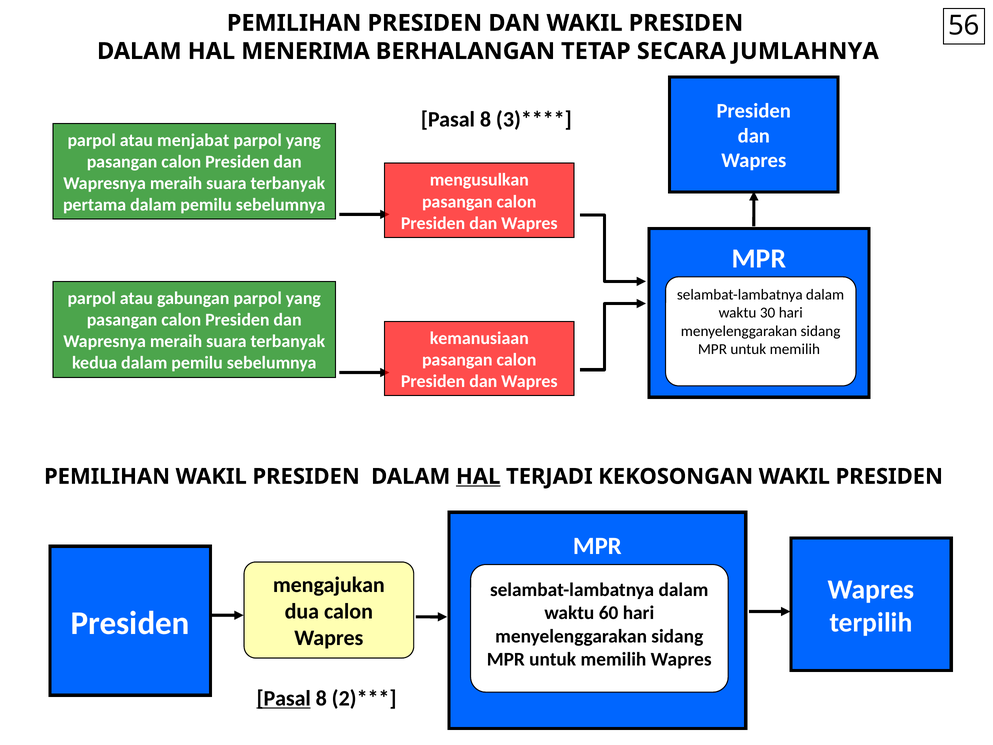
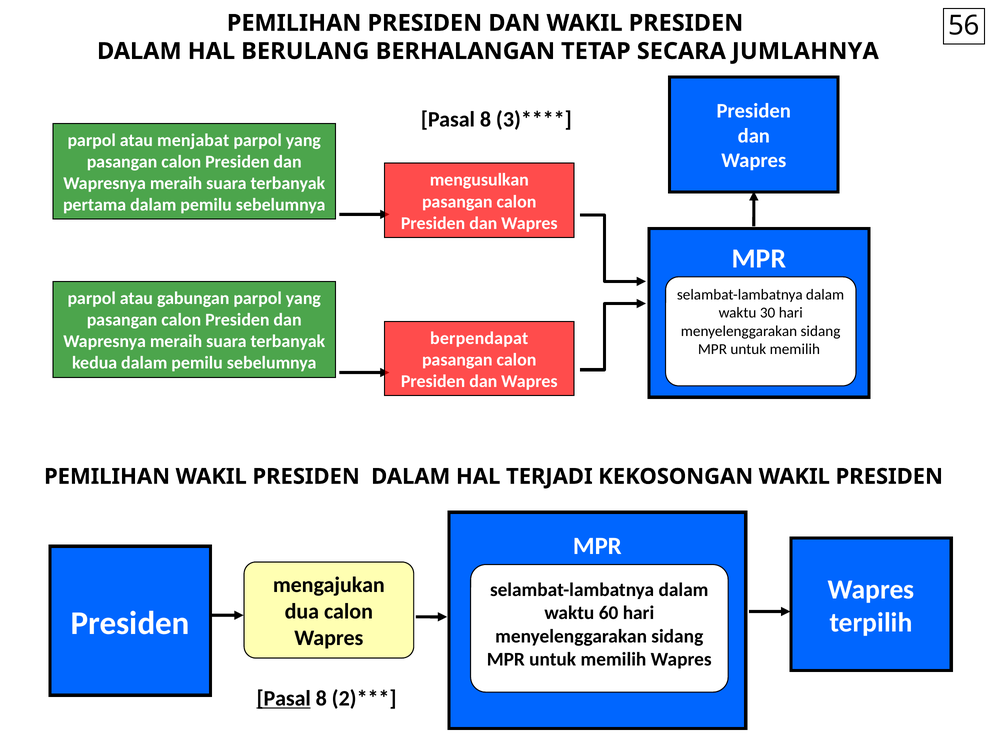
MENERIMA: MENERIMA -> BERULANG (305, 51)
kemanusiaan: kemanusiaan -> berpendapat (479, 338)
HAL underline: present -> none (478, 476)
